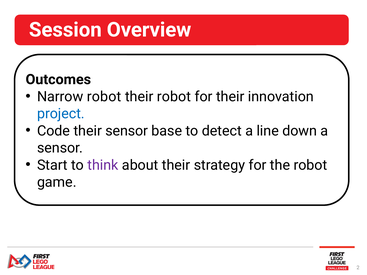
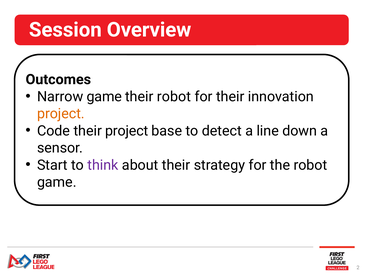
Narrow robot: robot -> game (104, 97)
project colour: blue -> orange (61, 114)
their sensor: sensor -> project (127, 131)
